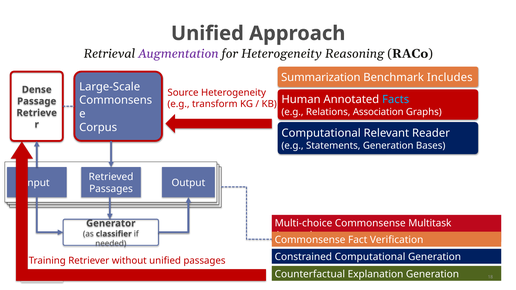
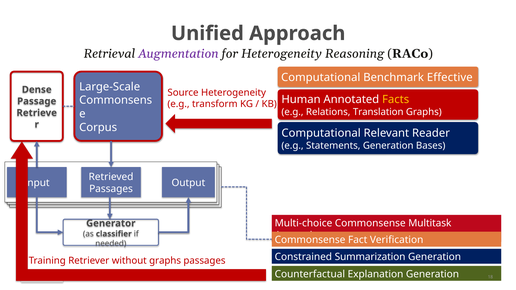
Summarization: Summarization -> Computational (321, 78)
Includes: Includes -> Effective (450, 78)
Facts colour: light blue -> yellow (396, 100)
Association: Association -> Translation (378, 112)
Constrained Computational: Computational -> Summarization (370, 257)
without unified: unified -> graphs (165, 261)
